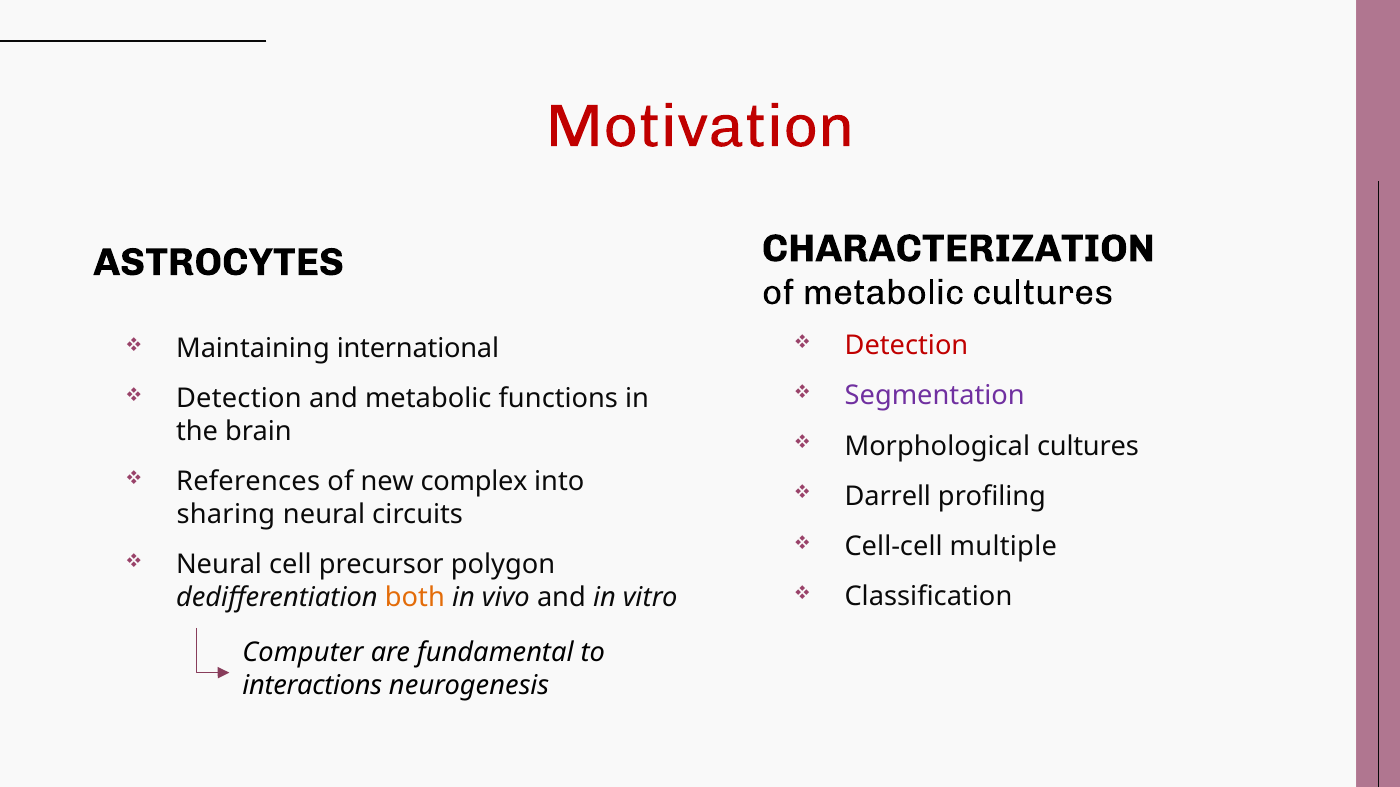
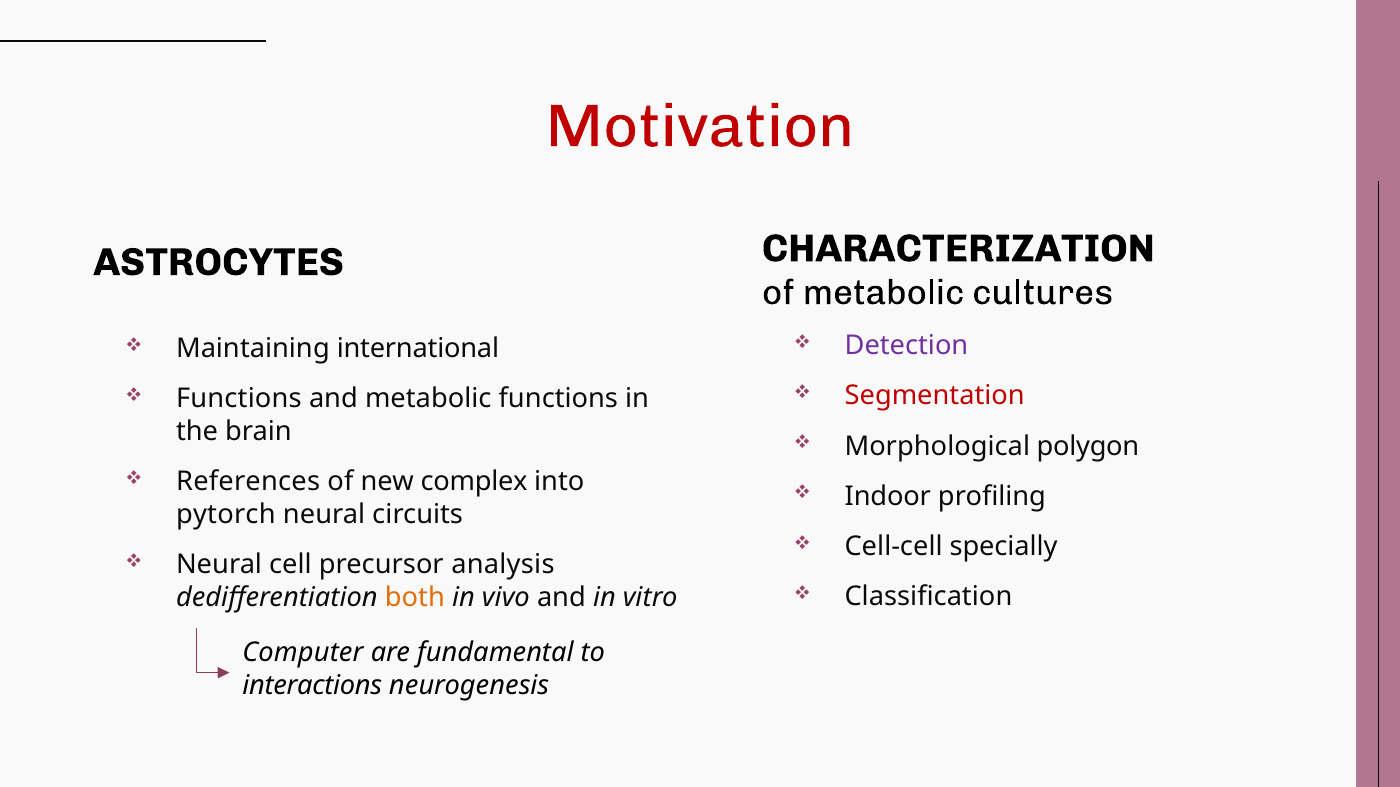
Detection colour: red -> purple (906, 346)
Segmentation colour: purple -> red (935, 396)
Detection: Detection -> Functions (239, 399)
Morphological cultures: cultures -> polygon (1088, 446)
Darrell: Darrell -> Indoor (888, 497)
sharing: sharing -> pytorch (226, 515)
multiple: multiple -> specially (1003, 547)
polygon: polygon -> analysis (503, 565)
